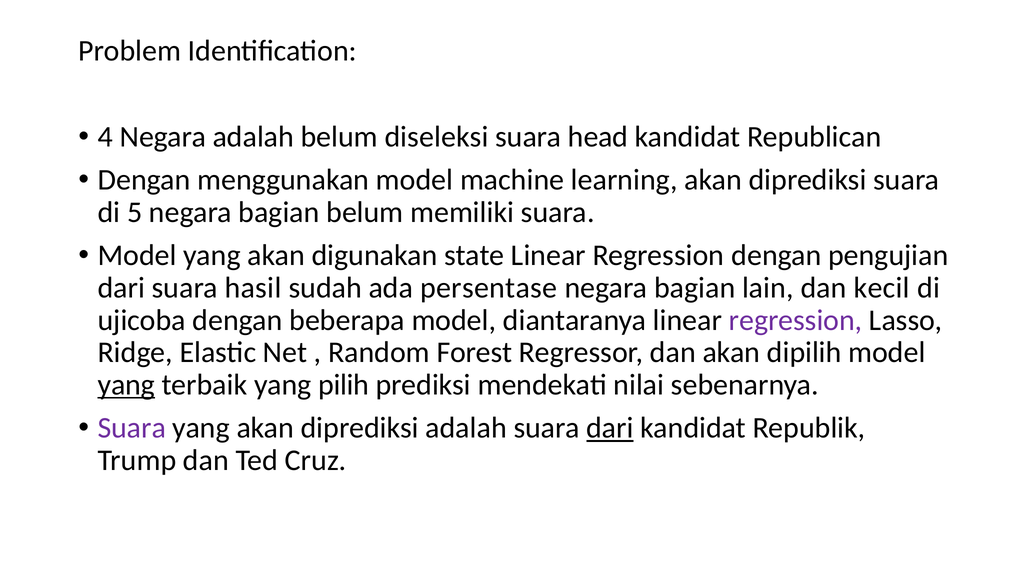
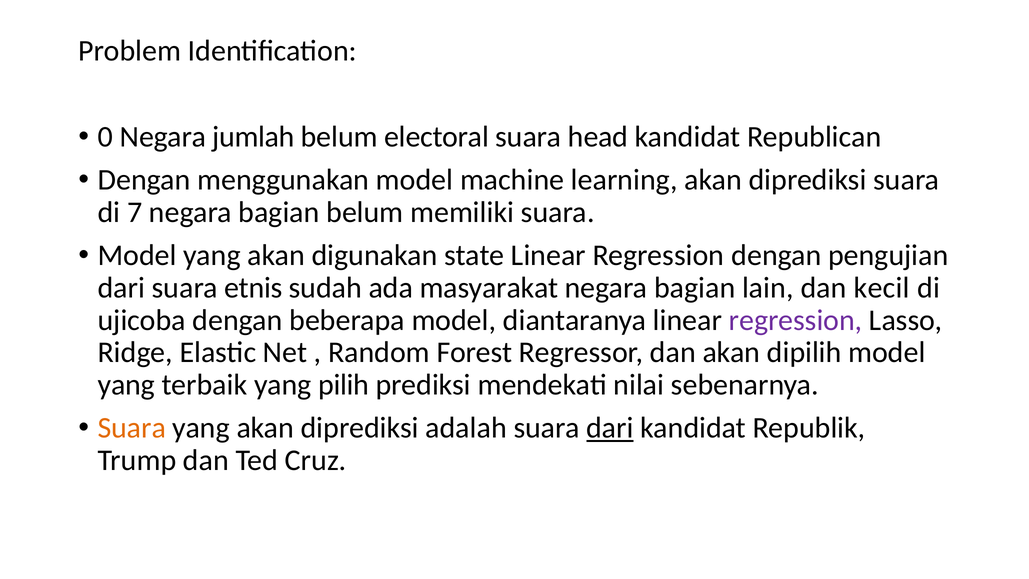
4: 4 -> 0 (105, 137)
Negara adalah: adalah -> jumlah (253, 137)
diseleksi: diseleksi -> electoral (437, 137)
5: 5 -> 7 (135, 212)
hasil: hasil -> etnis (253, 288)
persentase: persentase -> masyarakat (489, 288)
yang underline: present -> none (126, 385)
Suara colour: purple -> orange (132, 428)
